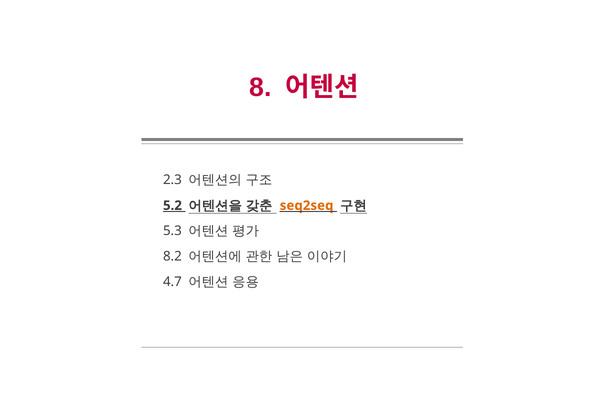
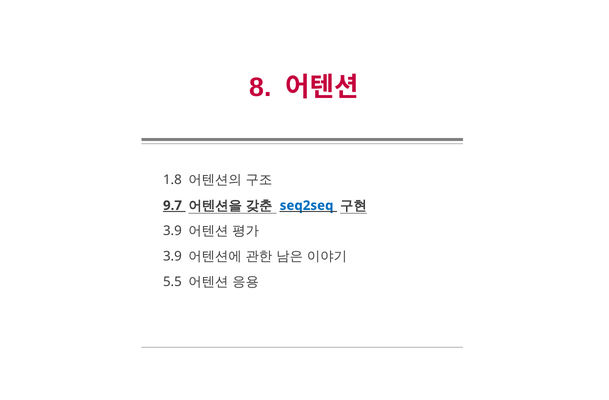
2.3: 2.3 -> 1.8 (172, 180)
5.2: 5.2 -> 9.7 (172, 206)
seq2seq colour: orange -> blue (307, 206)
5.3: 5.3 -> 3.9 (172, 231)
8.2: 8.2 -> 3.9 (172, 256)
4.7: 4.7 -> 5.5 (172, 282)
